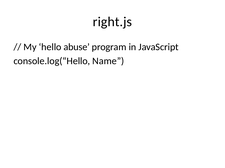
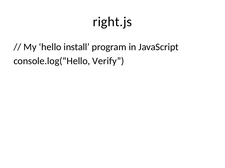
abuse: abuse -> install (77, 47)
Name: Name -> Verify (108, 61)
